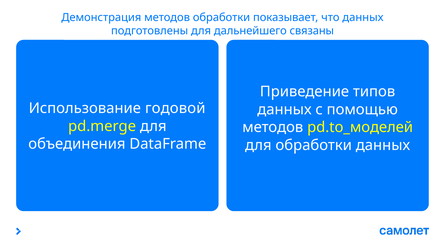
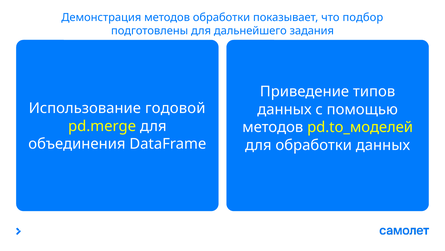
что данных: данных -> подбор (363, 17)
связаны: связаны -> задания (312, 31)
